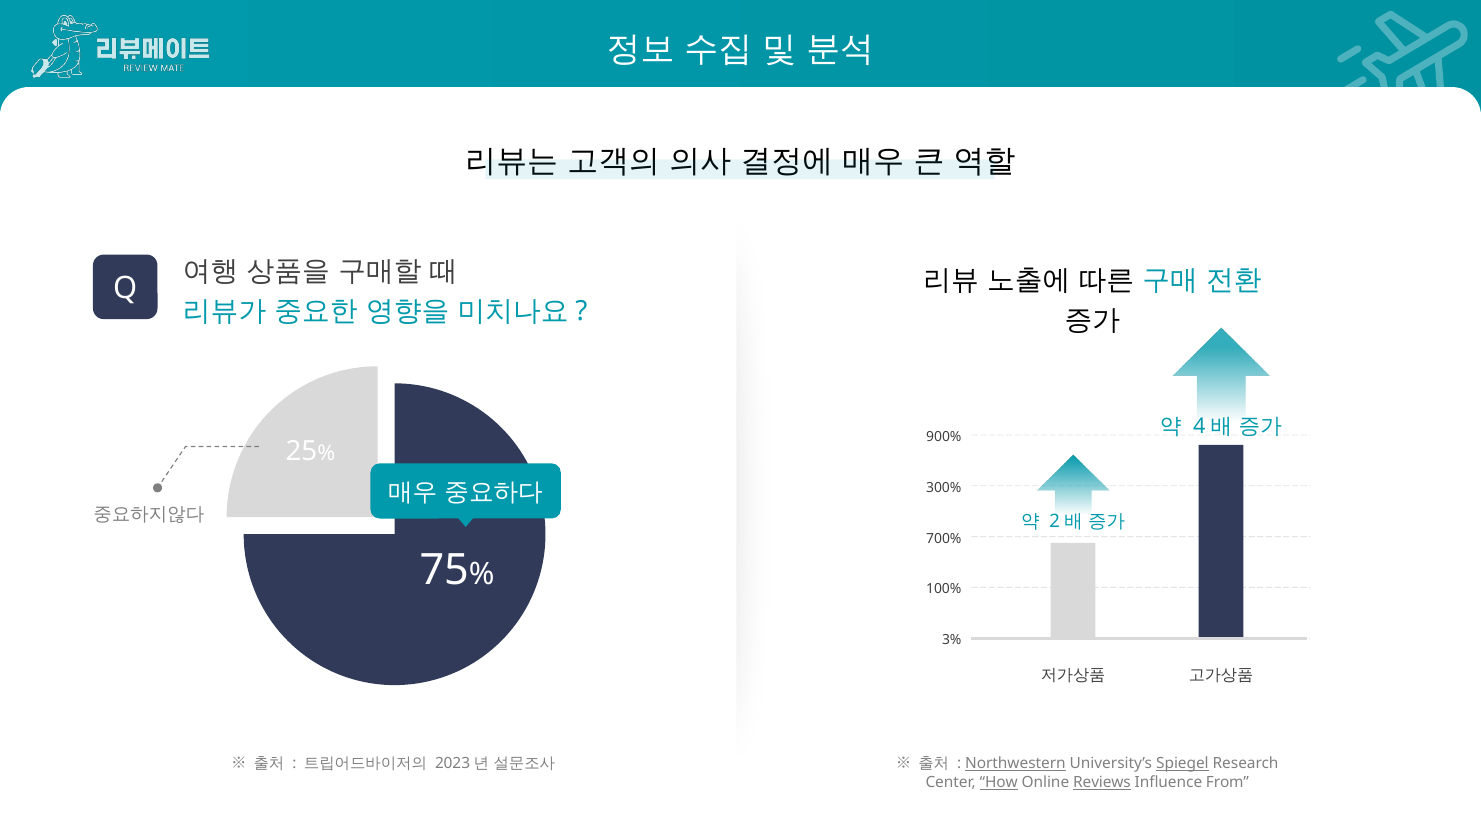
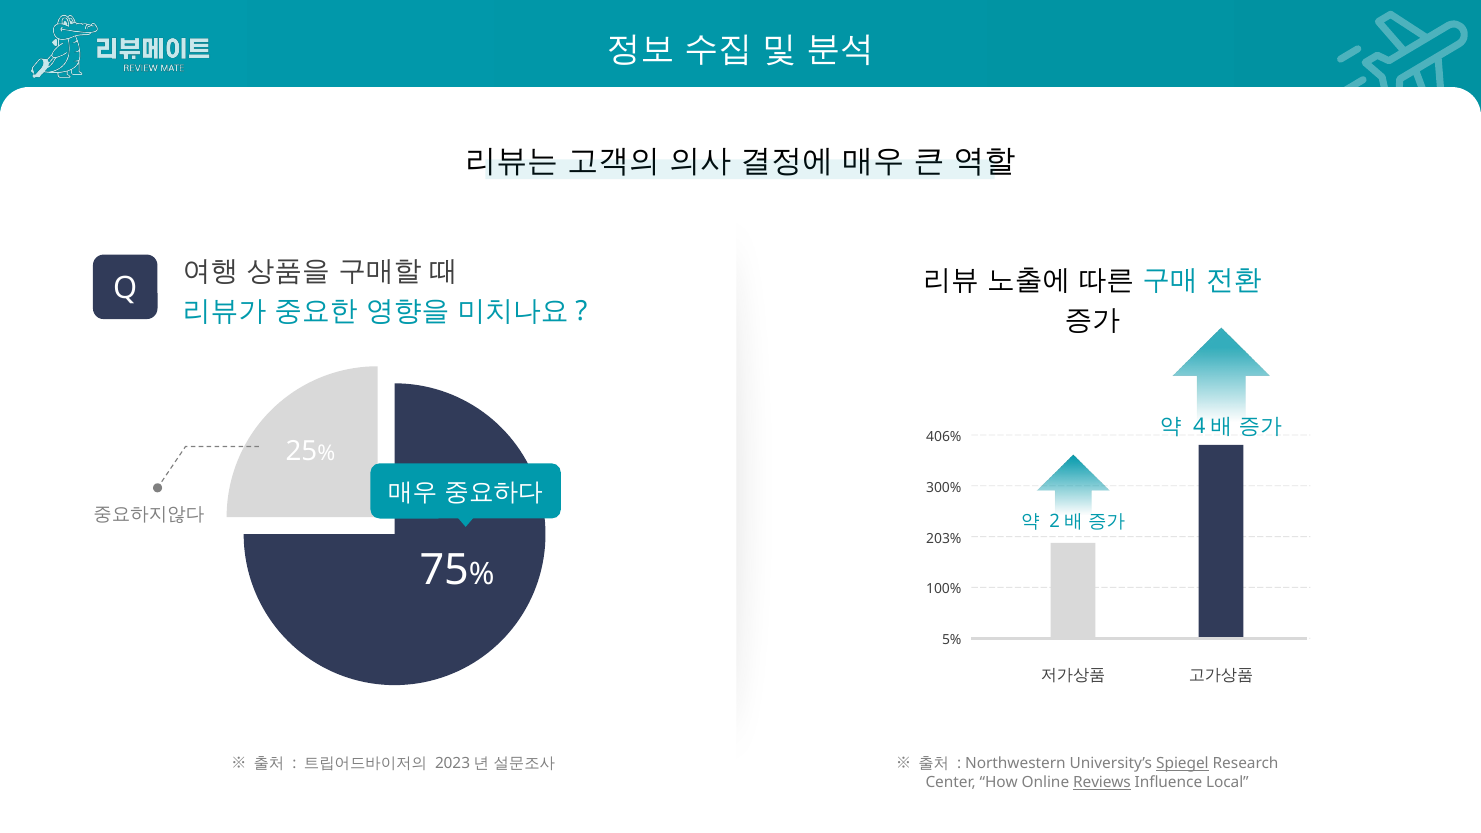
900%: 900% -> 406% (944, 437)
700%: 700% -> 203% (944, 539)
3%: 3% -> 5% (952, 640)
Northwestern underline: present -> none (1015, 764)
How underline: present -> none (999, 782)
From: From -> Local (1227, 782)
